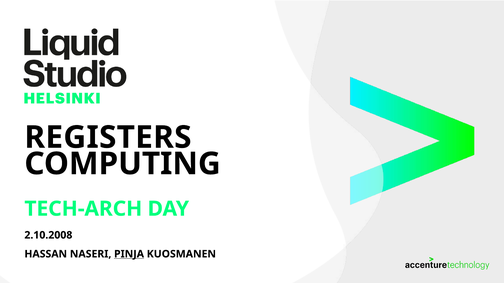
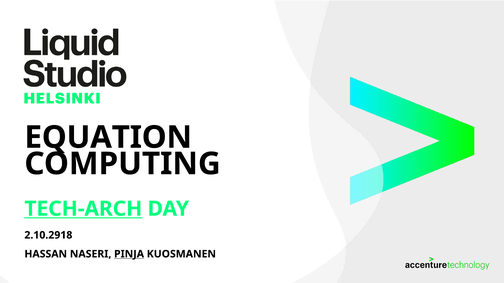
REGISTERS: REGISTERS -> EQUATION (108, 138)
TECH-ARCH underline: none -> present (83, 209)
2.10.2008: 2.10.2008 -> 2.10.2918 (48, 236)
